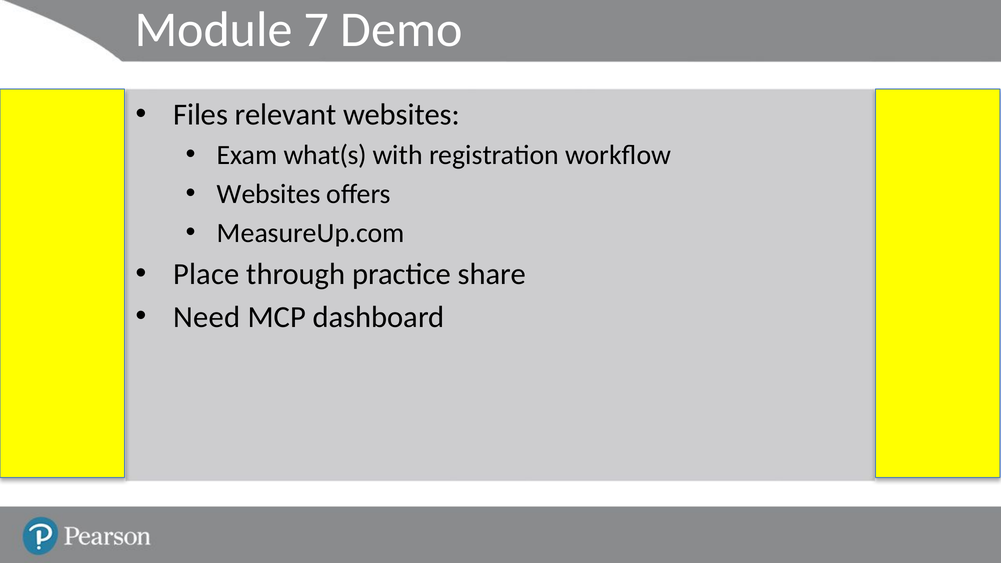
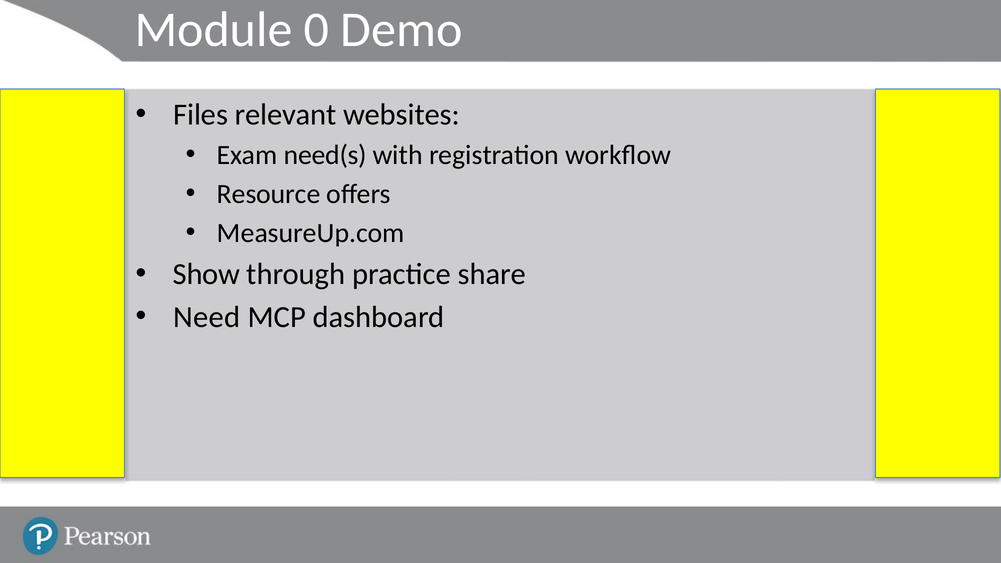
7: 7 -> 0 (316, 30)
what(s: what(s -> need(s (325, 155)
Websites: Websites -> Resource (269, 194)
Place: Place -> Show (207, 274)
